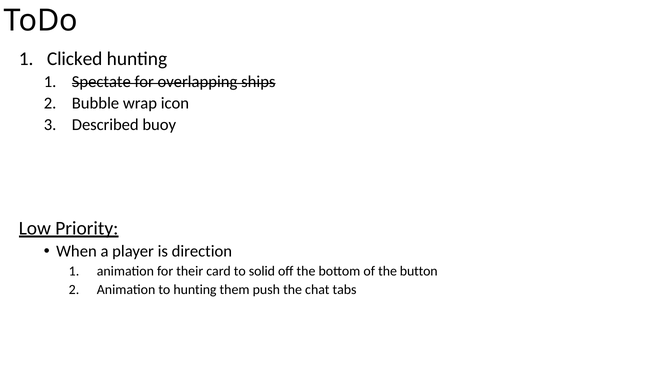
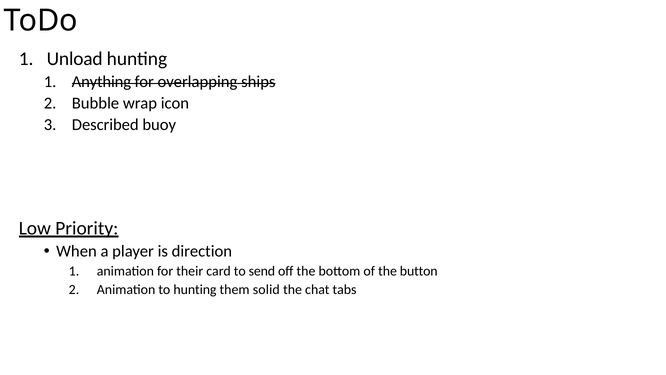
Clicked: Clicked -> Unload (75, 59)
Spectate: Spectate -> Anything (101, 82)
solid: solid -> send (262, 271)
push: push -> solid (266, 289)
